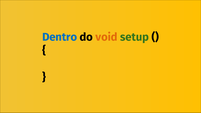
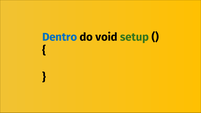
void colour: orange -> black (106, 37)
